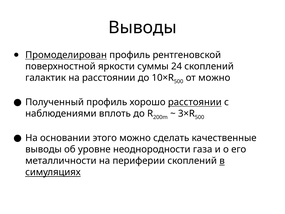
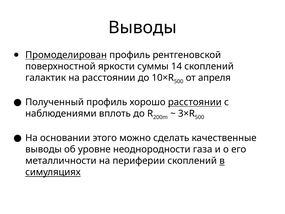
24: 24 -> 14 (177, 66)
от можно: можно -> апреля (214, 78)
